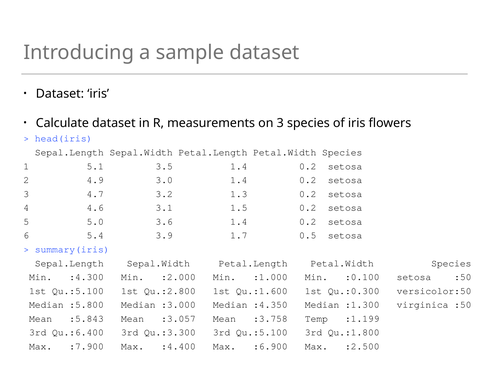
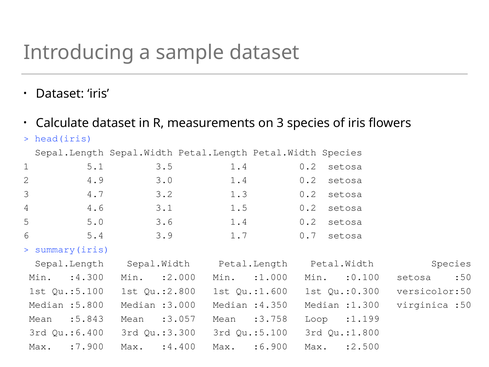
0.5: 0.5 -> 0.7 (308, 235)
Temp: Temp -> Loop (316, 318)
